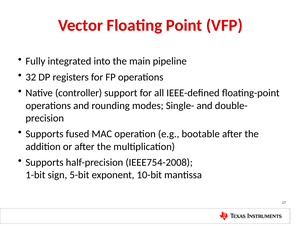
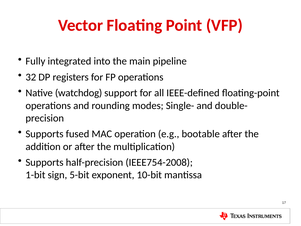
controller: controller -> watchdog (79, 93)
